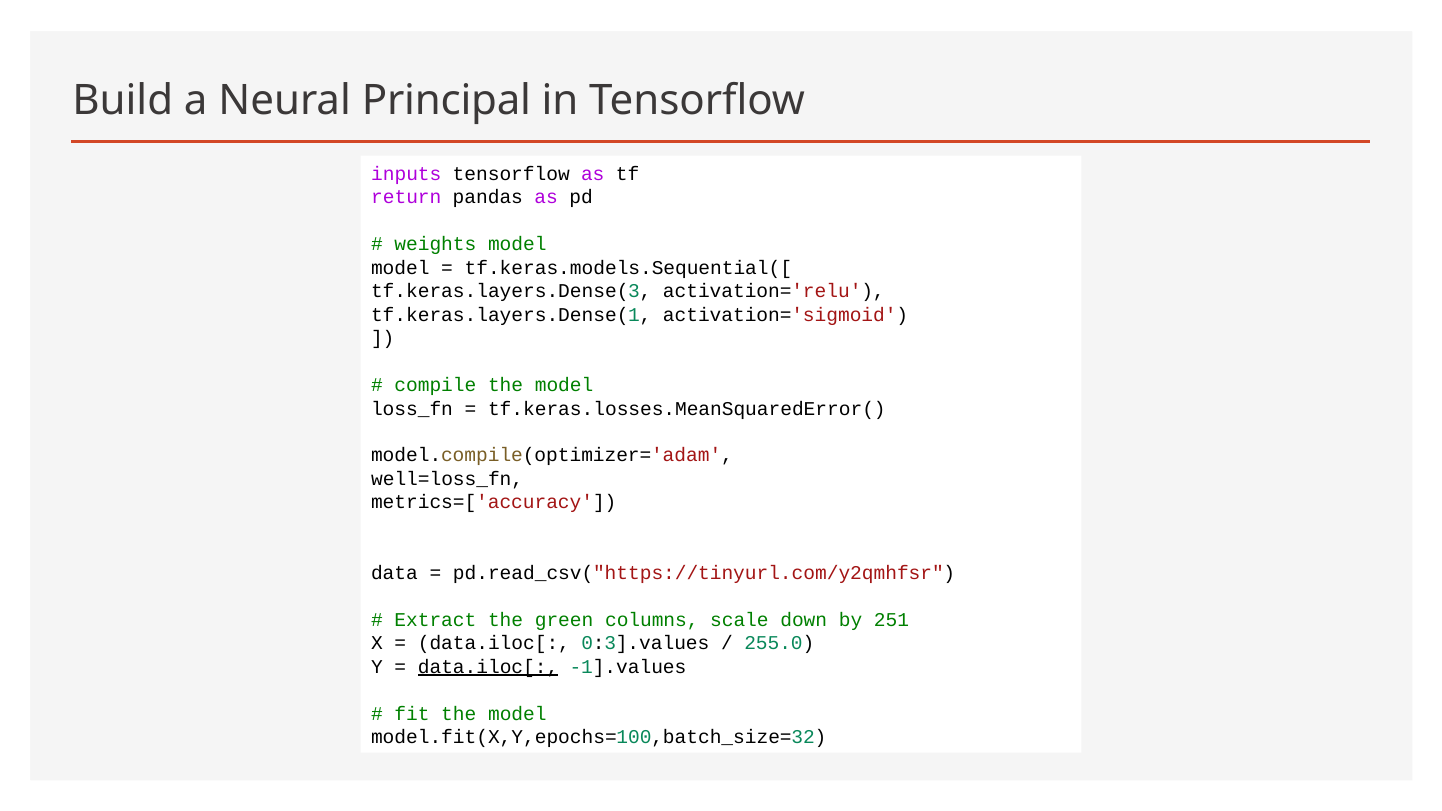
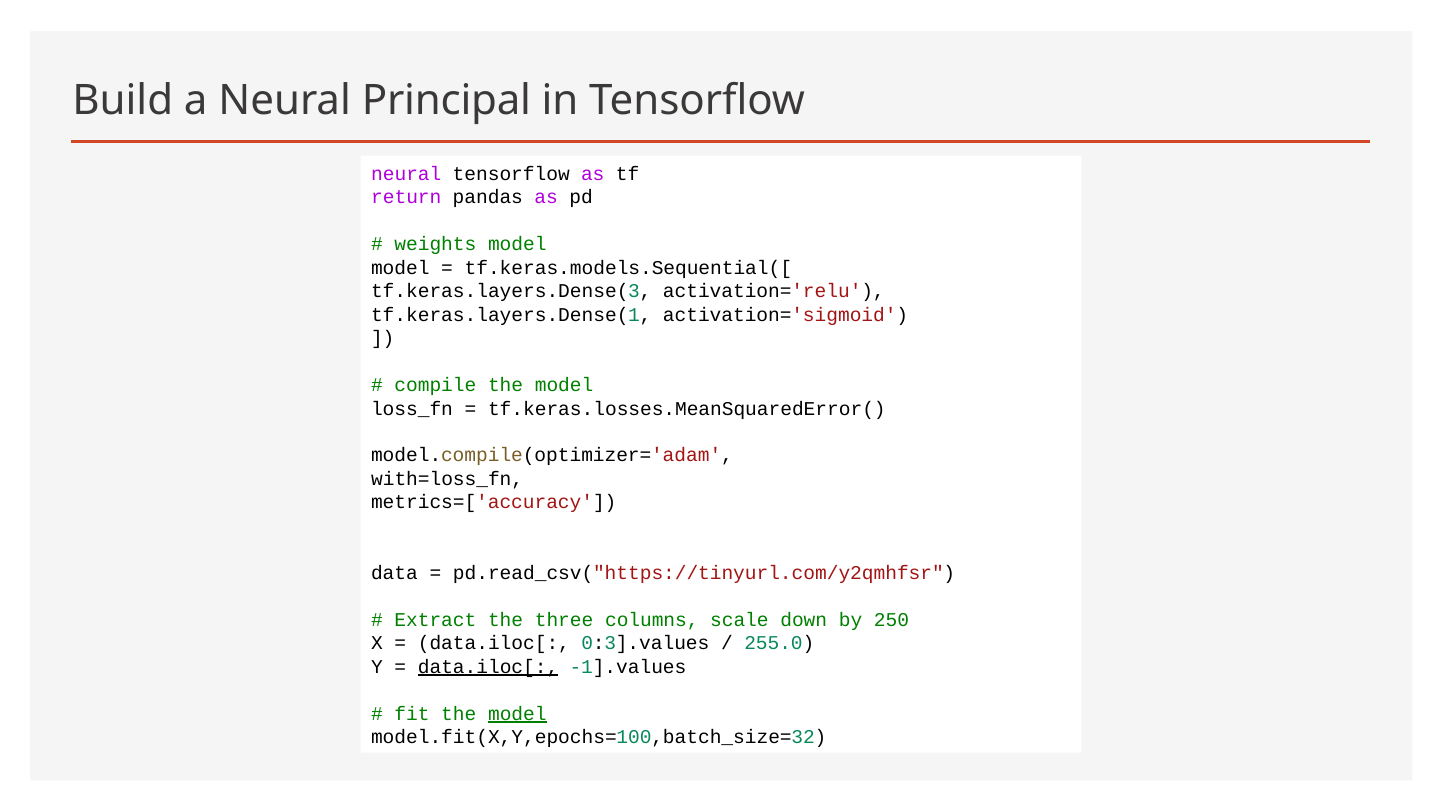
inputs: inputs -> neural (406, 174)
well=loss_fn: well=loss_fn -> with=loss_fn (447, 479)
green: green -> three (564, 620)
251: 251 -> 250 (891, 620)
model underline: none -> present (517, 714)
